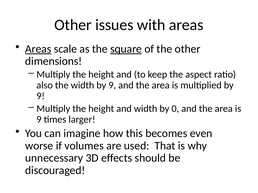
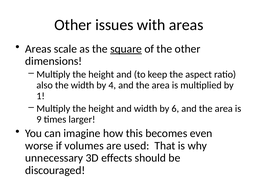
Areas underline: present -> none (38, 49)
width by 9: 9 -> 4 (112, 85)
9: 9 -> 1 (41, 96)
0: 0 -> 6 (175, 109)
